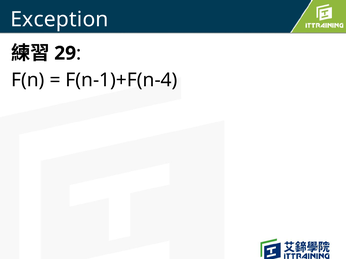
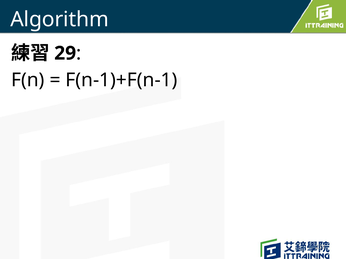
Exception: Exception -> Algorithm (60, 19)
F(n-1)+F(n-4: F(n-1)+F(n-4 -> F(n-1)+F(n-1 (121, 80)
